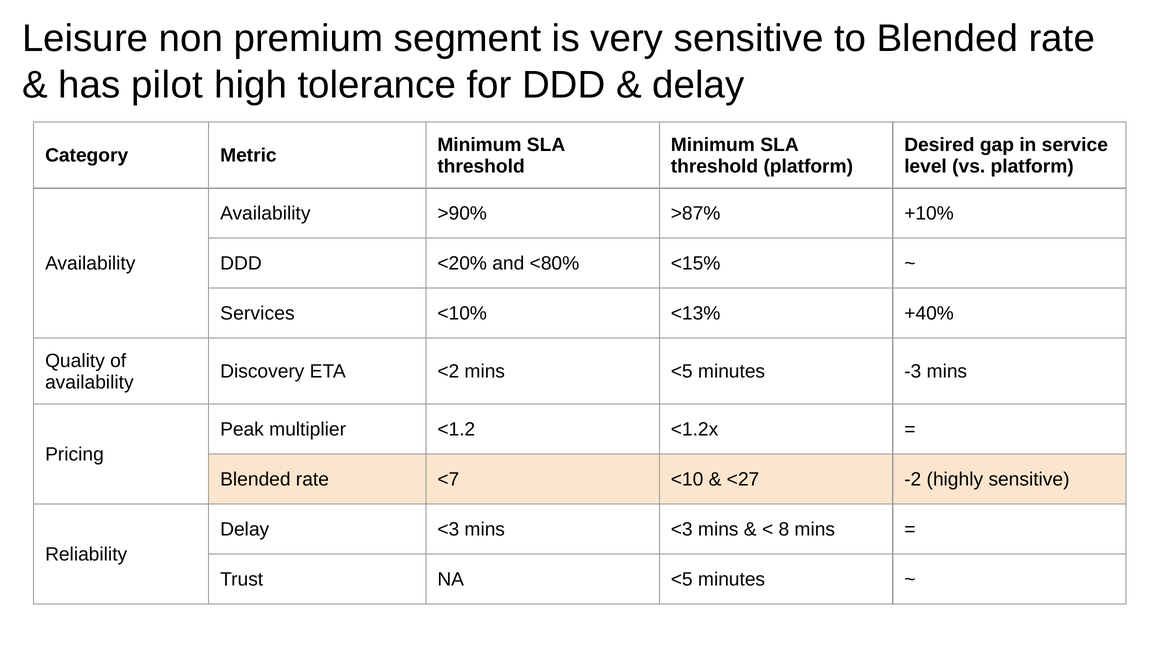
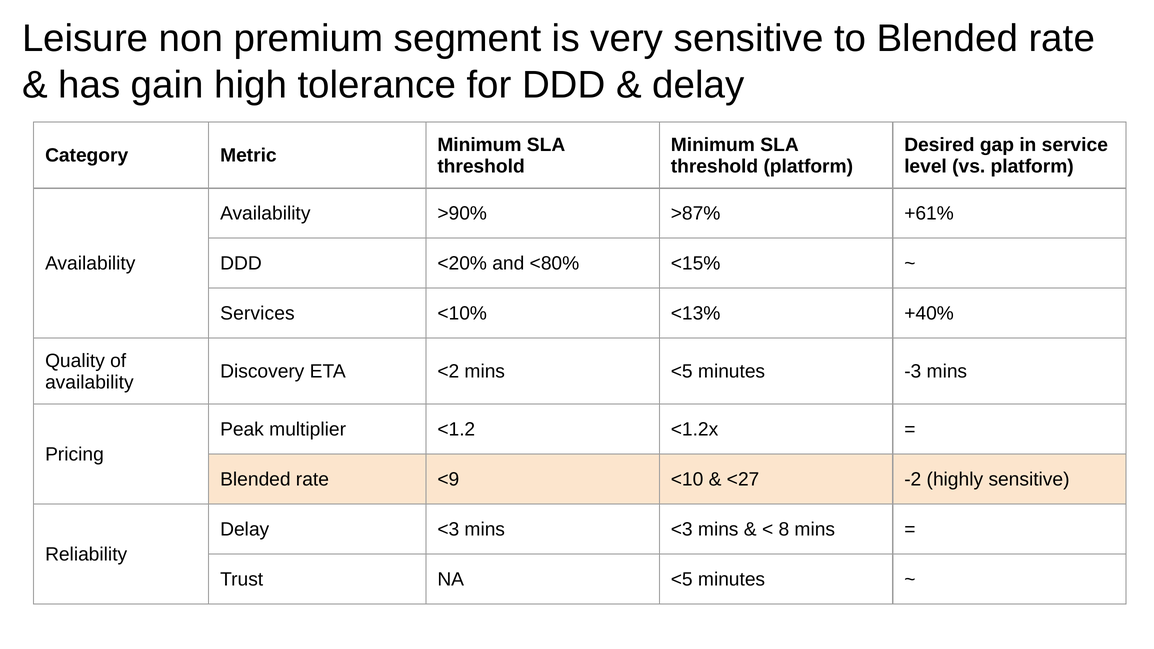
pilot: pilot -> gain (167, 85)
+10%: +10% -> +61% (929, 214)
<7: <7 -> <9 (448, 480)
